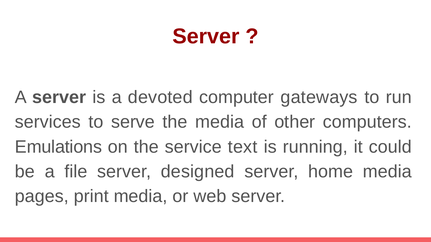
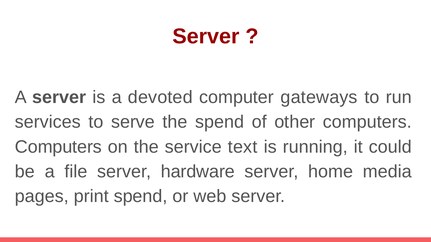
the media: media -> spend (220, 122)
Emulations: Emulations -> Computers (58, 147)
designed: designed -> hardware (198, 172)
print media: media -> spend (141, 197)
